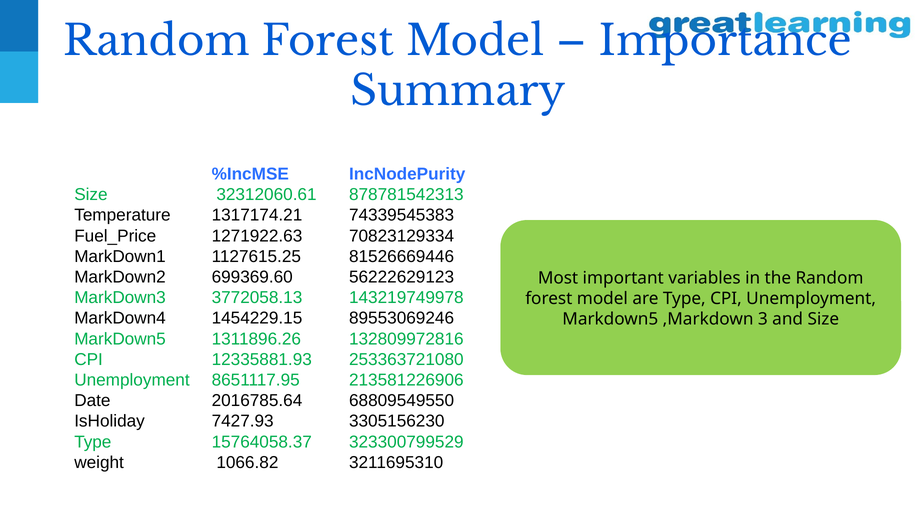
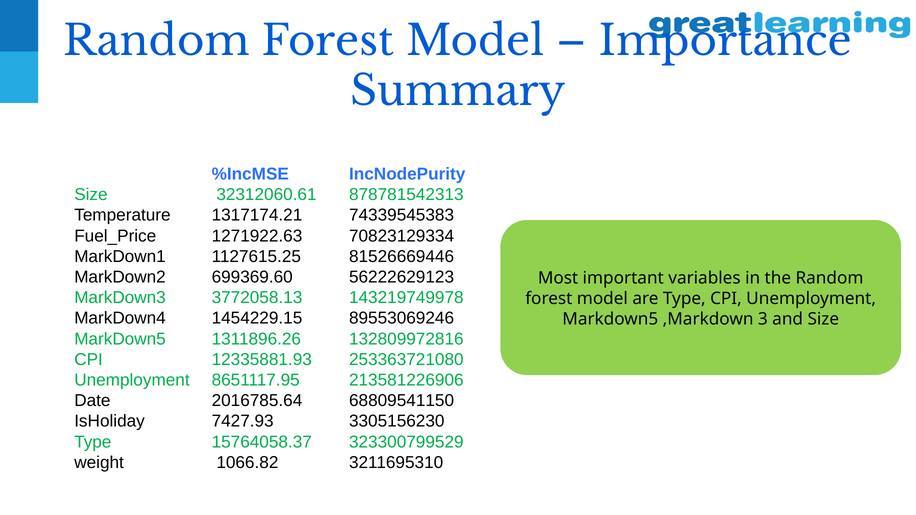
68809549550: 68809549550 -> 68809541150 (402, 401)
